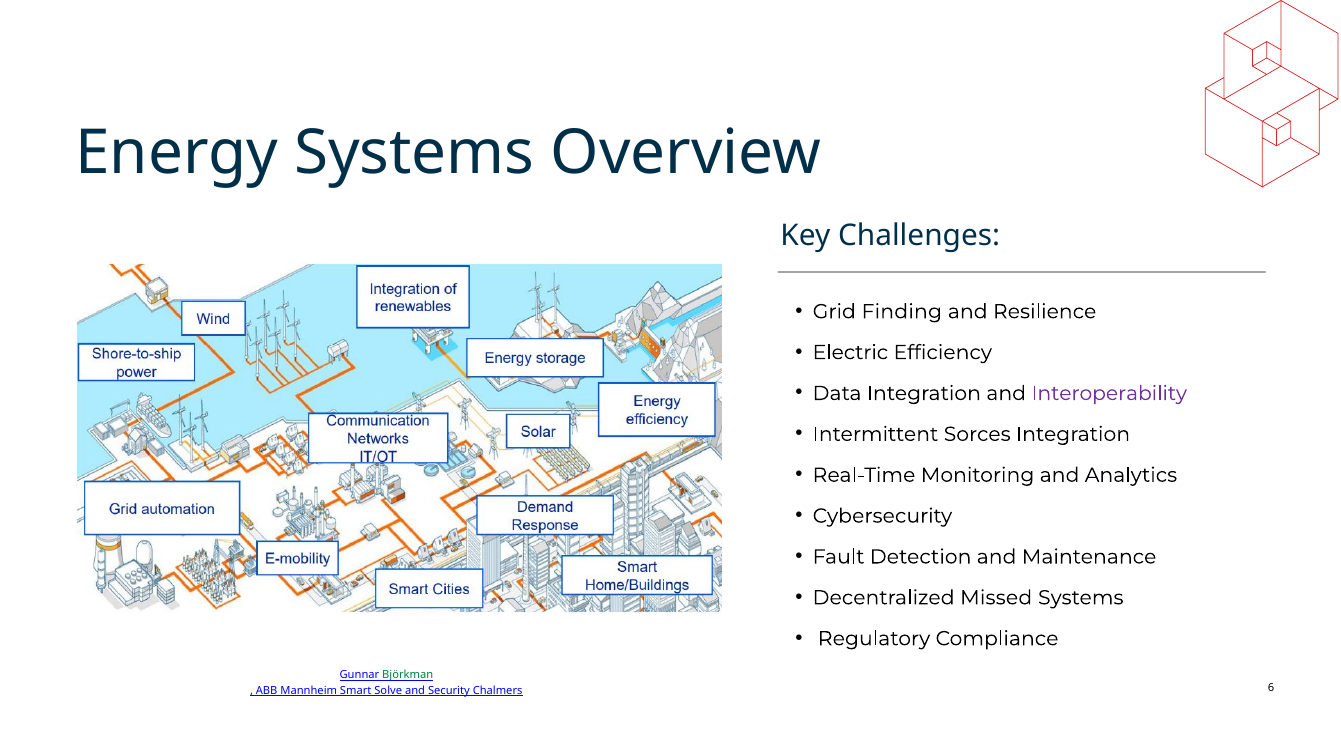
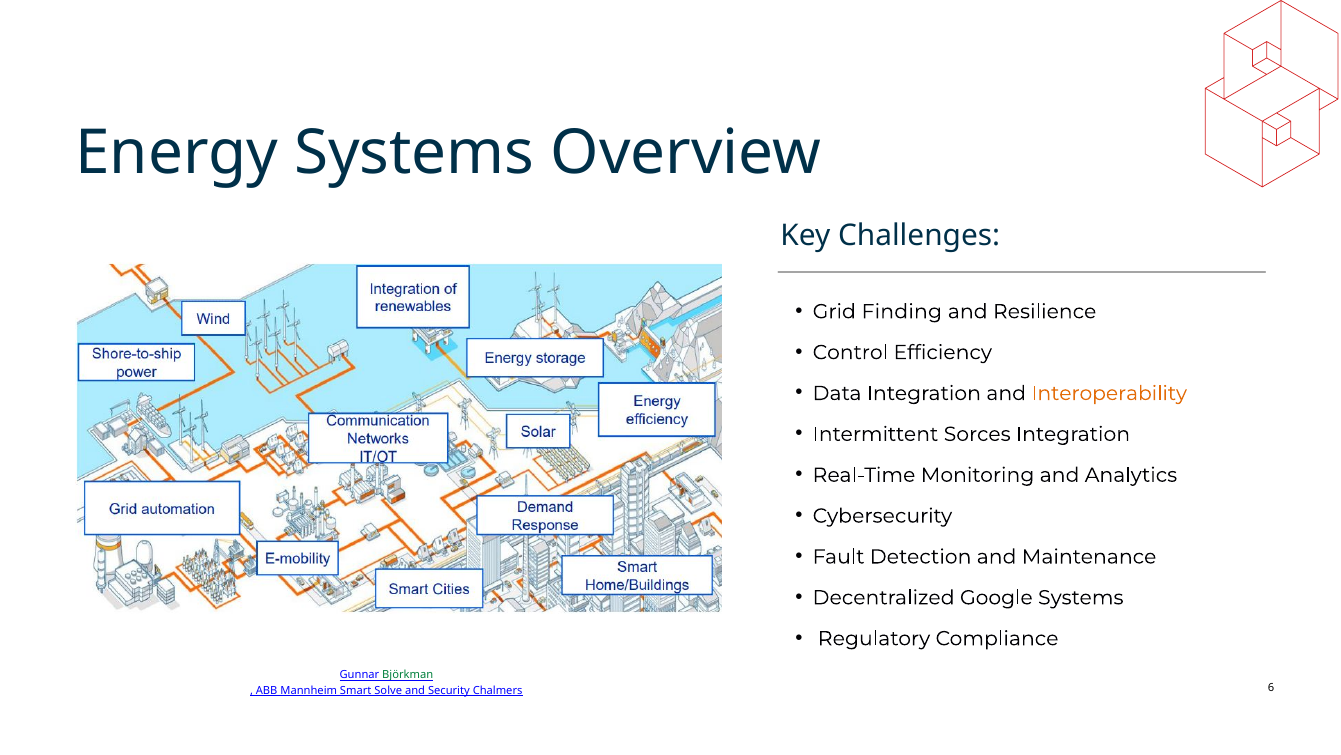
Electric: Electric -> Control (850, 352)
Interoperability colour: purple -> orange (1109, 393)
Missed: Missed -> Google (996, 597)
